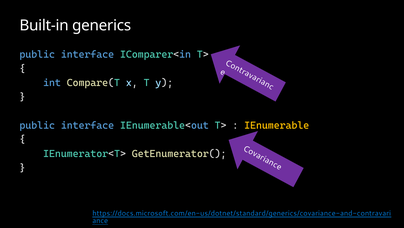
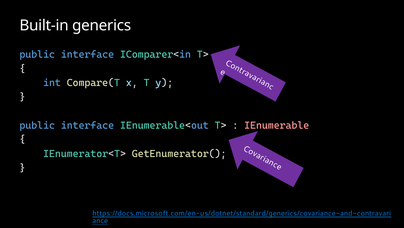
IEnumerable colour: yellow -> pink (277, 125)
